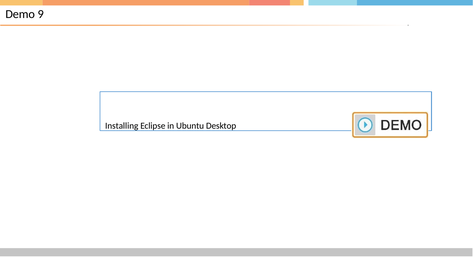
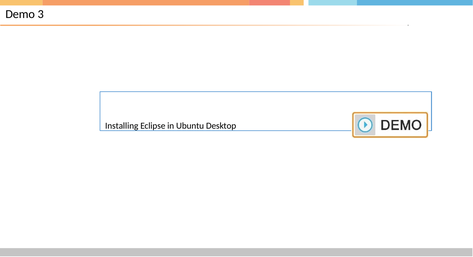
9: 9 -> 3 (41, 14)
